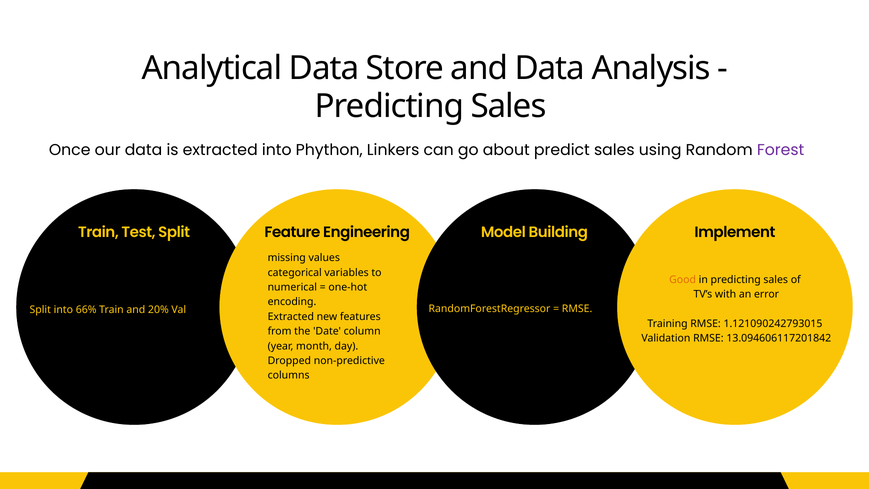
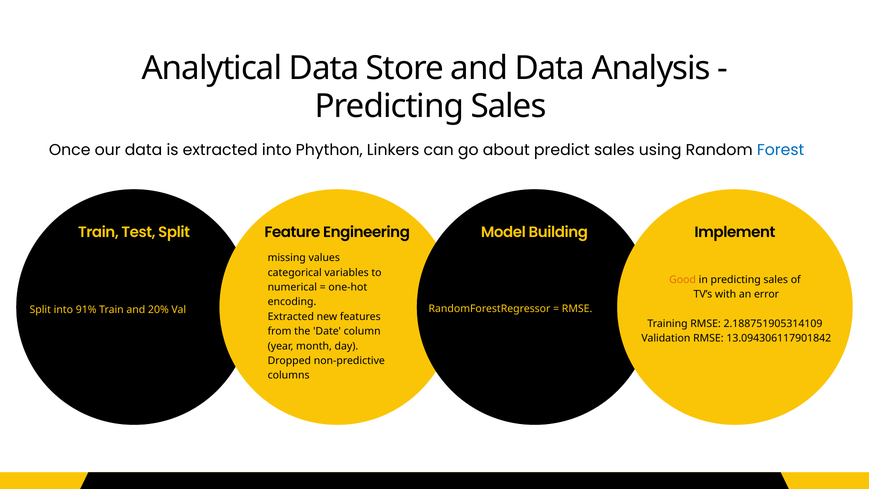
Forest colour: purple -> blue (781, 150)
66%: 66% -> 91% (86, 310)
1.121090242793015: 1.121090242793015 -> 2.188751905314109 (773, 324)
13.094606117201842: 13.094606117201842 -> 13.094306117901842 (779, 338)
